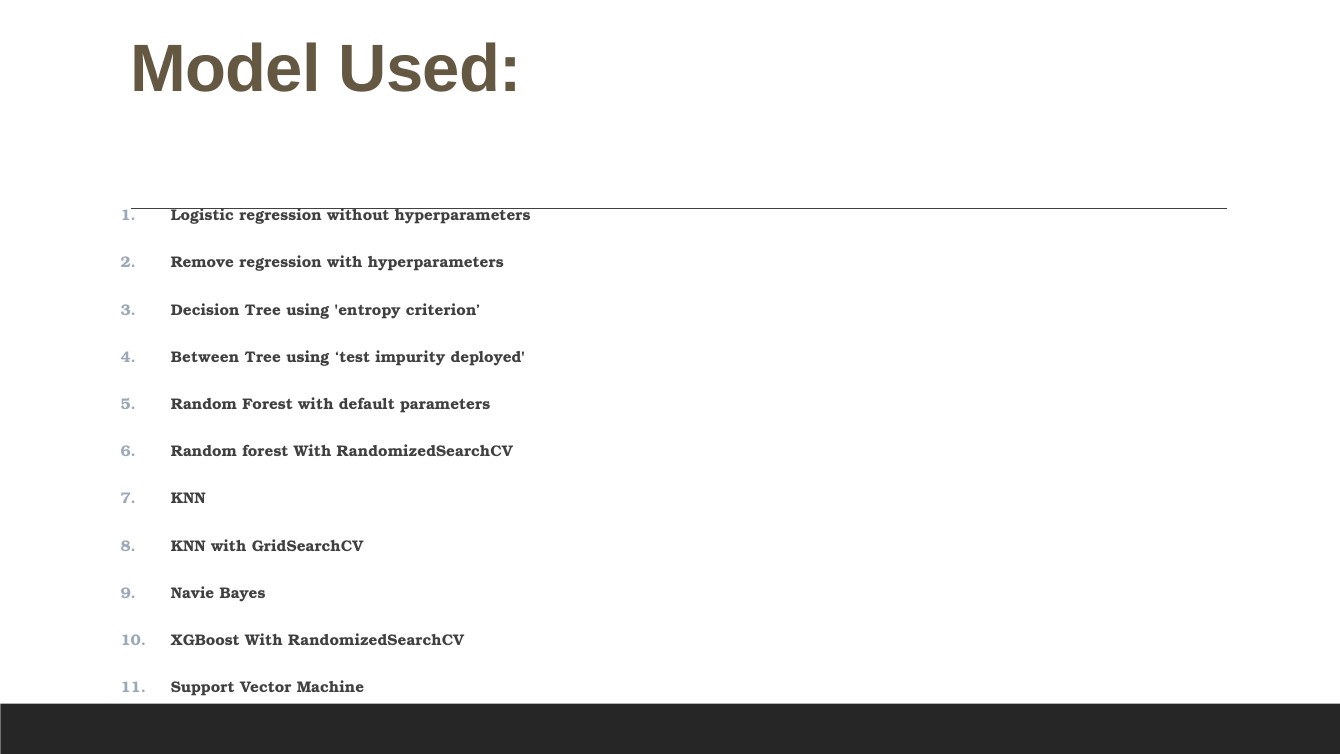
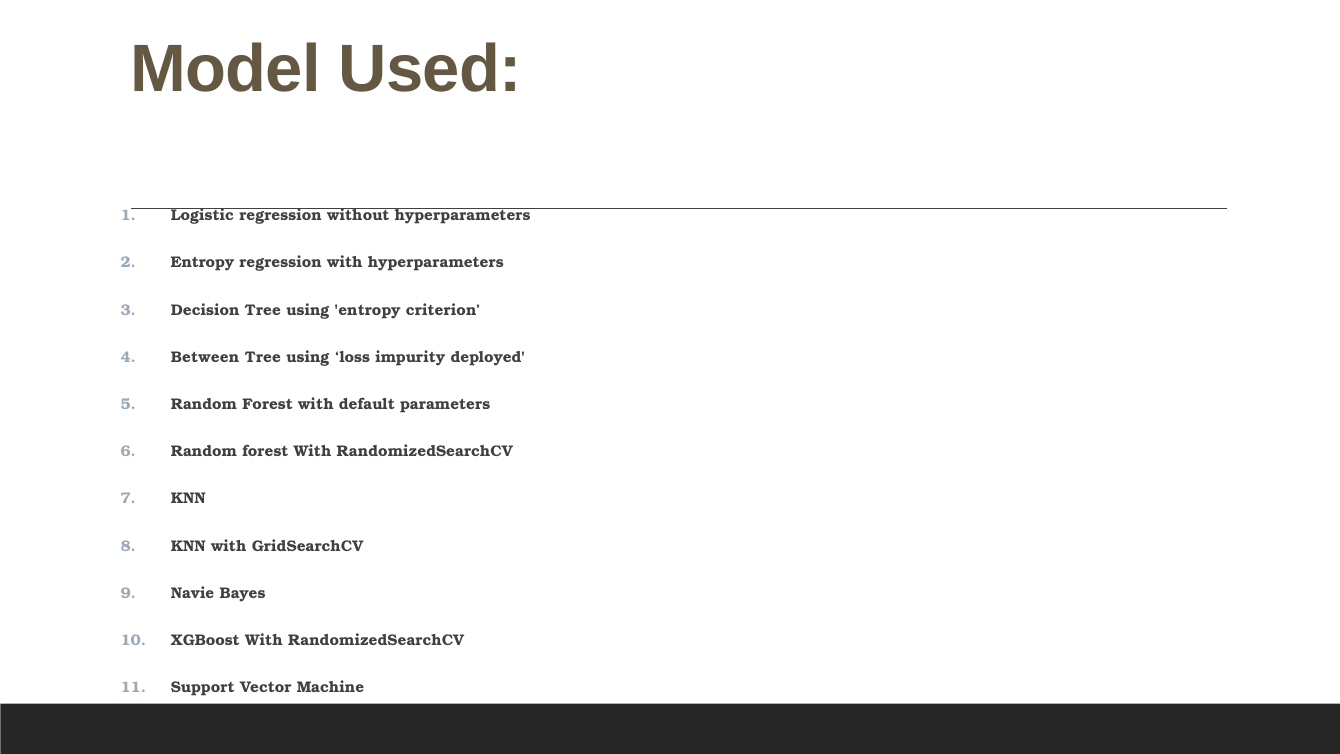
Remove: Remove -> Entropy (202, 263)
test: test -> loss (352, 357)
